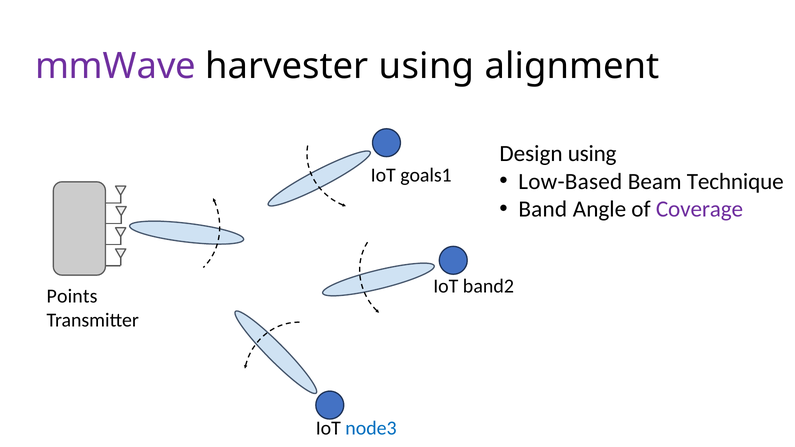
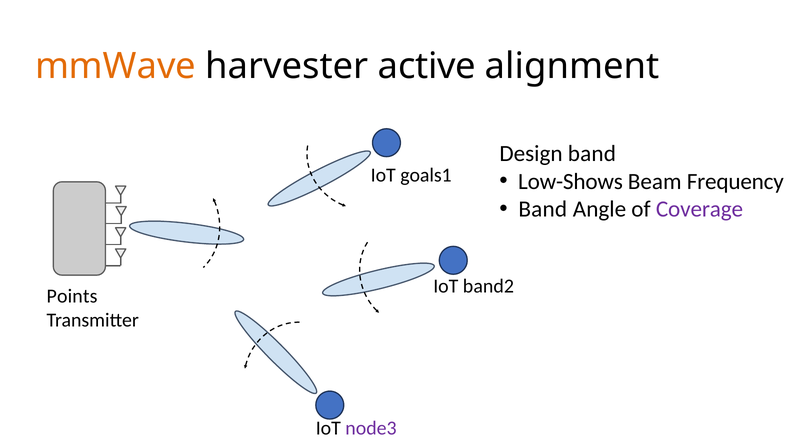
mmWave colour: purple -> orange (115, 66)
harvester using: using -> active (427, 66)
Design using: using -> band (592, 154)
Low-Based: Low-Based -> Low-Shows (570, 182)
Technique: Technique -> Frequency (735, 182)
node3 colour: blue -> purple (371, 428)
